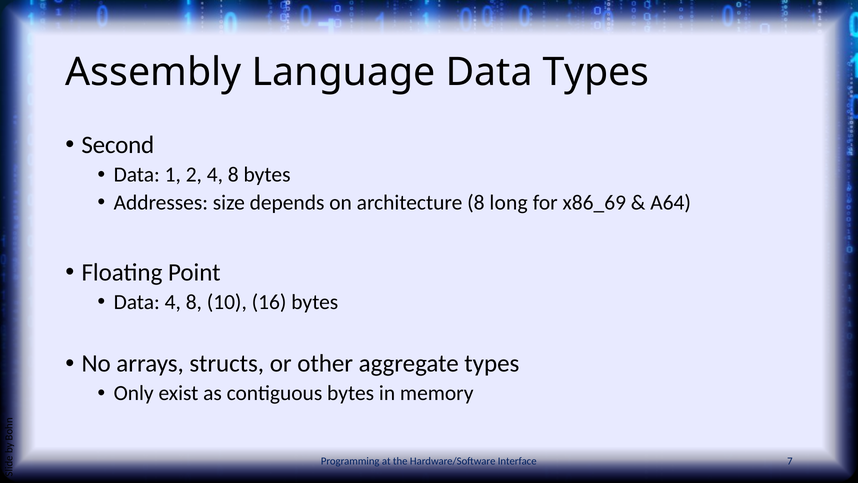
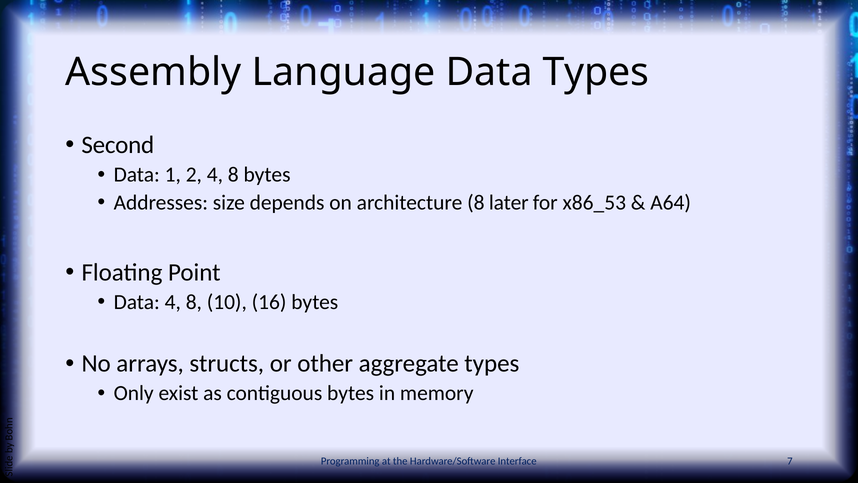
long: long -> later (509, 202)
x86_69: x86_69 -> x86_53 (594, 202)
